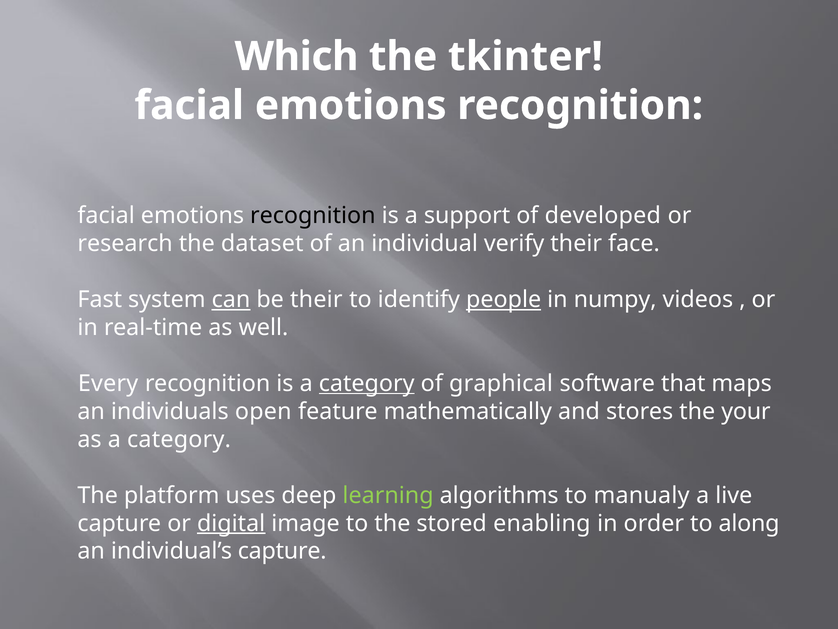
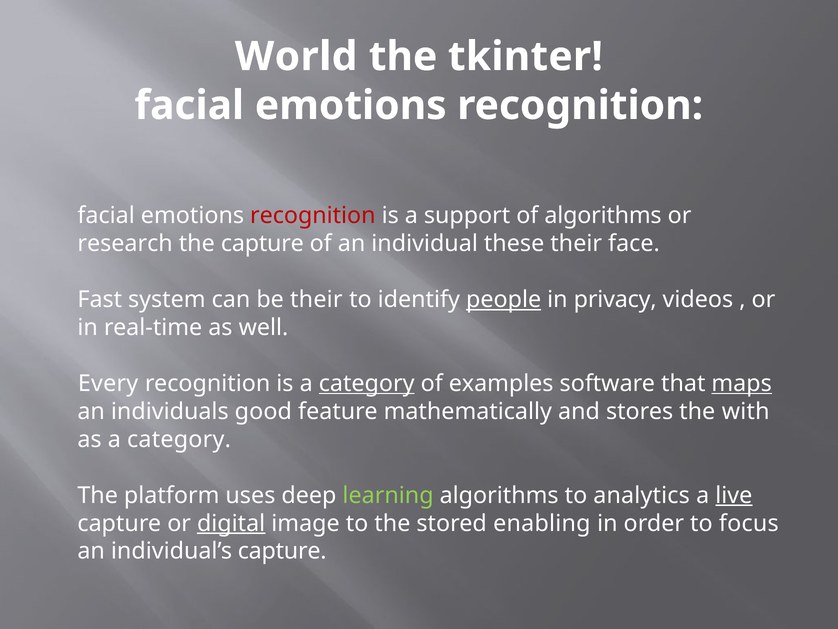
Which: Which -> World (296, 57)
recognition colour: black -> red (313, 216)
of developed: developed -> algorithms (603, 216)
the dataset: dataset -> capture (262, 243)
verify: verify -> these (514, 243)
can underline: present -> none (231, 299)
numpy: numpy -> privacy (615, 299)
graphical: graphical -> examples (501, 383)
maps underline: none -> present (742, 383)
open: open -> good (263, 411)
your: your -> with (746, 411)
manualy: manualy -> analytics (642, 495)
live underline: none -> present (734, 495)
along: along -> focus (749, 523)
